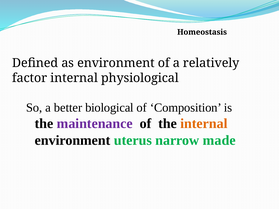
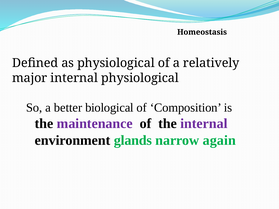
as environment: environment -> physiological (116, 63)
factor: factor -> major (30, 78)
internal colour: orange -> purple (204, 124)
uterus: uterus -> glands (133, 140)
made: made -> again (219, 140)
